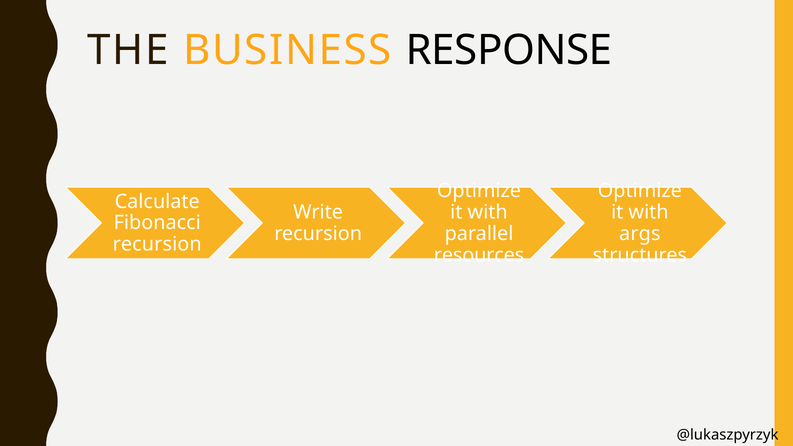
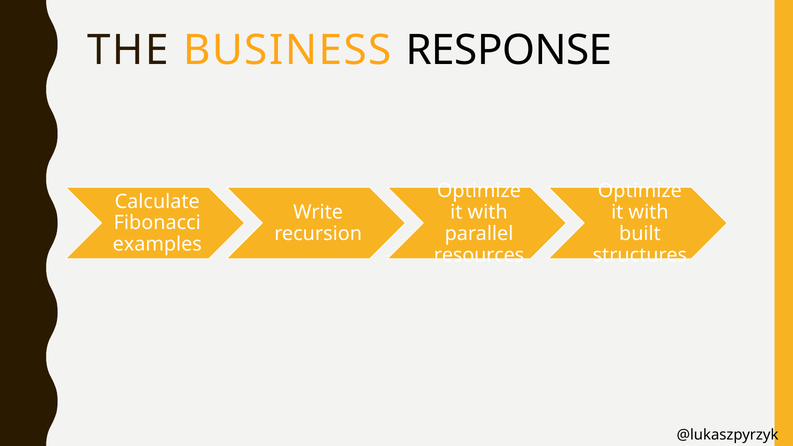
args: args -> built (640, 234)
recursion: recursion -> examples (157, 244)
